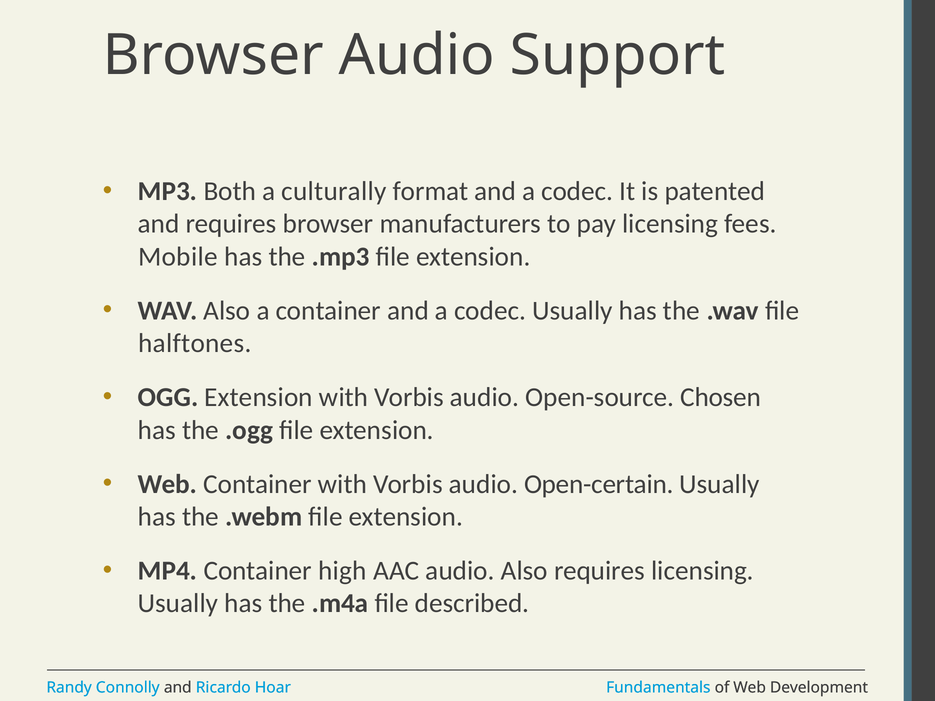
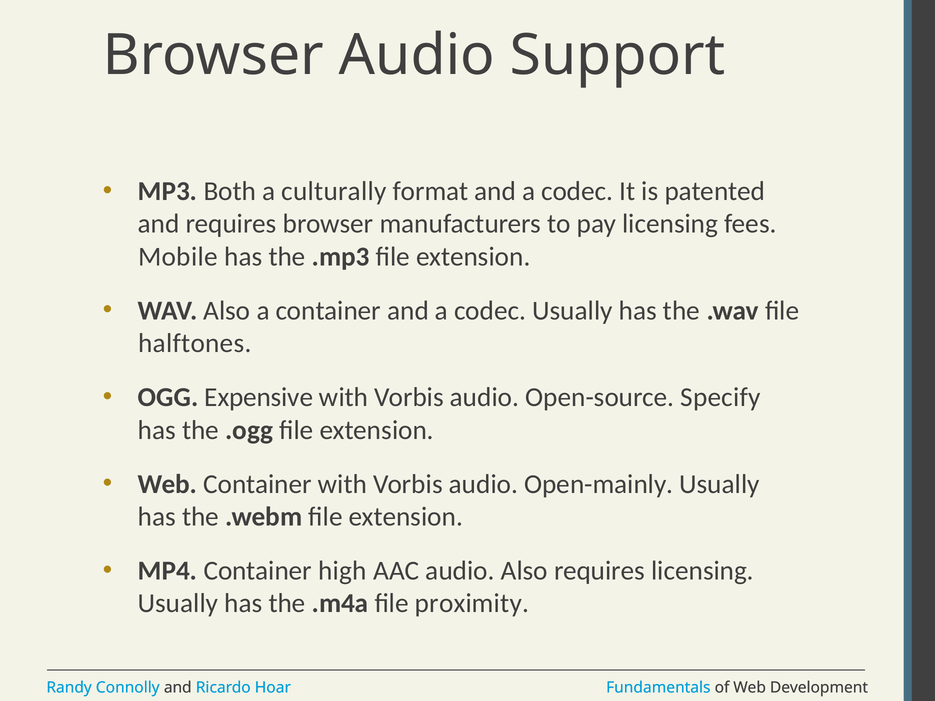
OGG Extension: Extension -> Expensive (259, 397)
Chosen: Chosen -> Specify (720, 397)
Open-certain: Open-certain -> Open-mainly (599, 484)
described: described -> proximity (472, 604)
